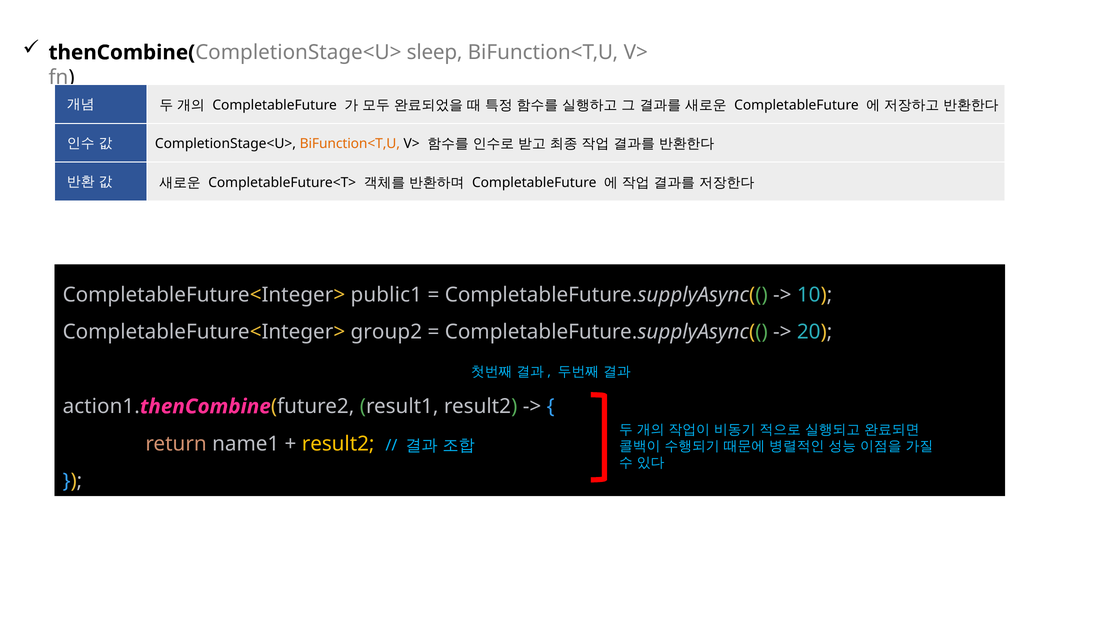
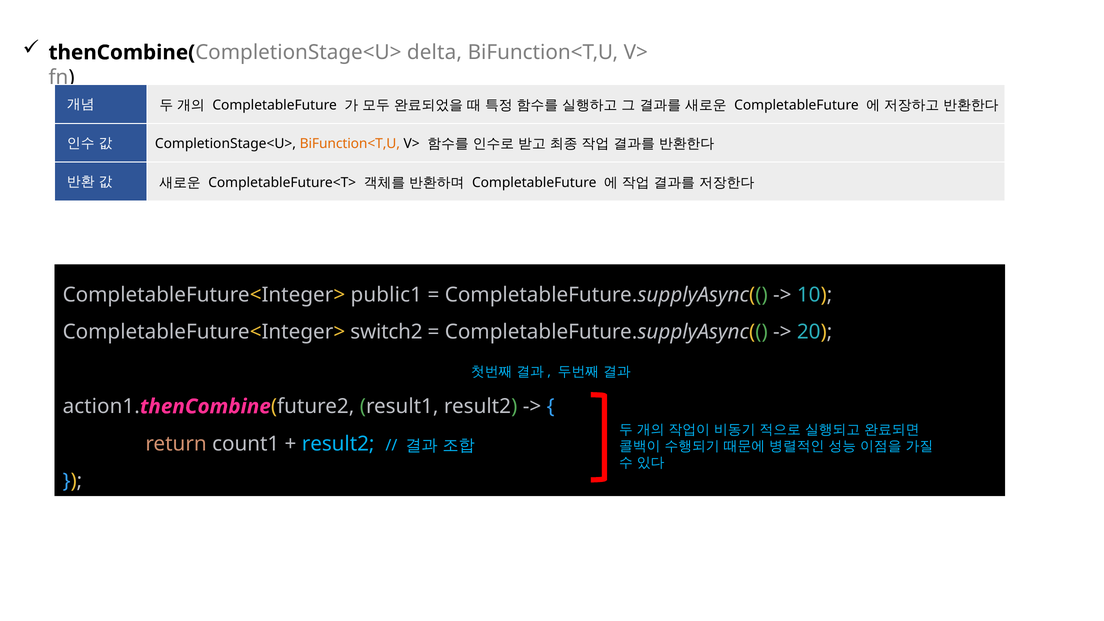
sleep: sleep -> delta (434, 53)
group2: group2 -> switch2 (386, 332)
name1: name1 -> count1 (246, 444)
result2 colour: yellow -> light blue (338, 444)
